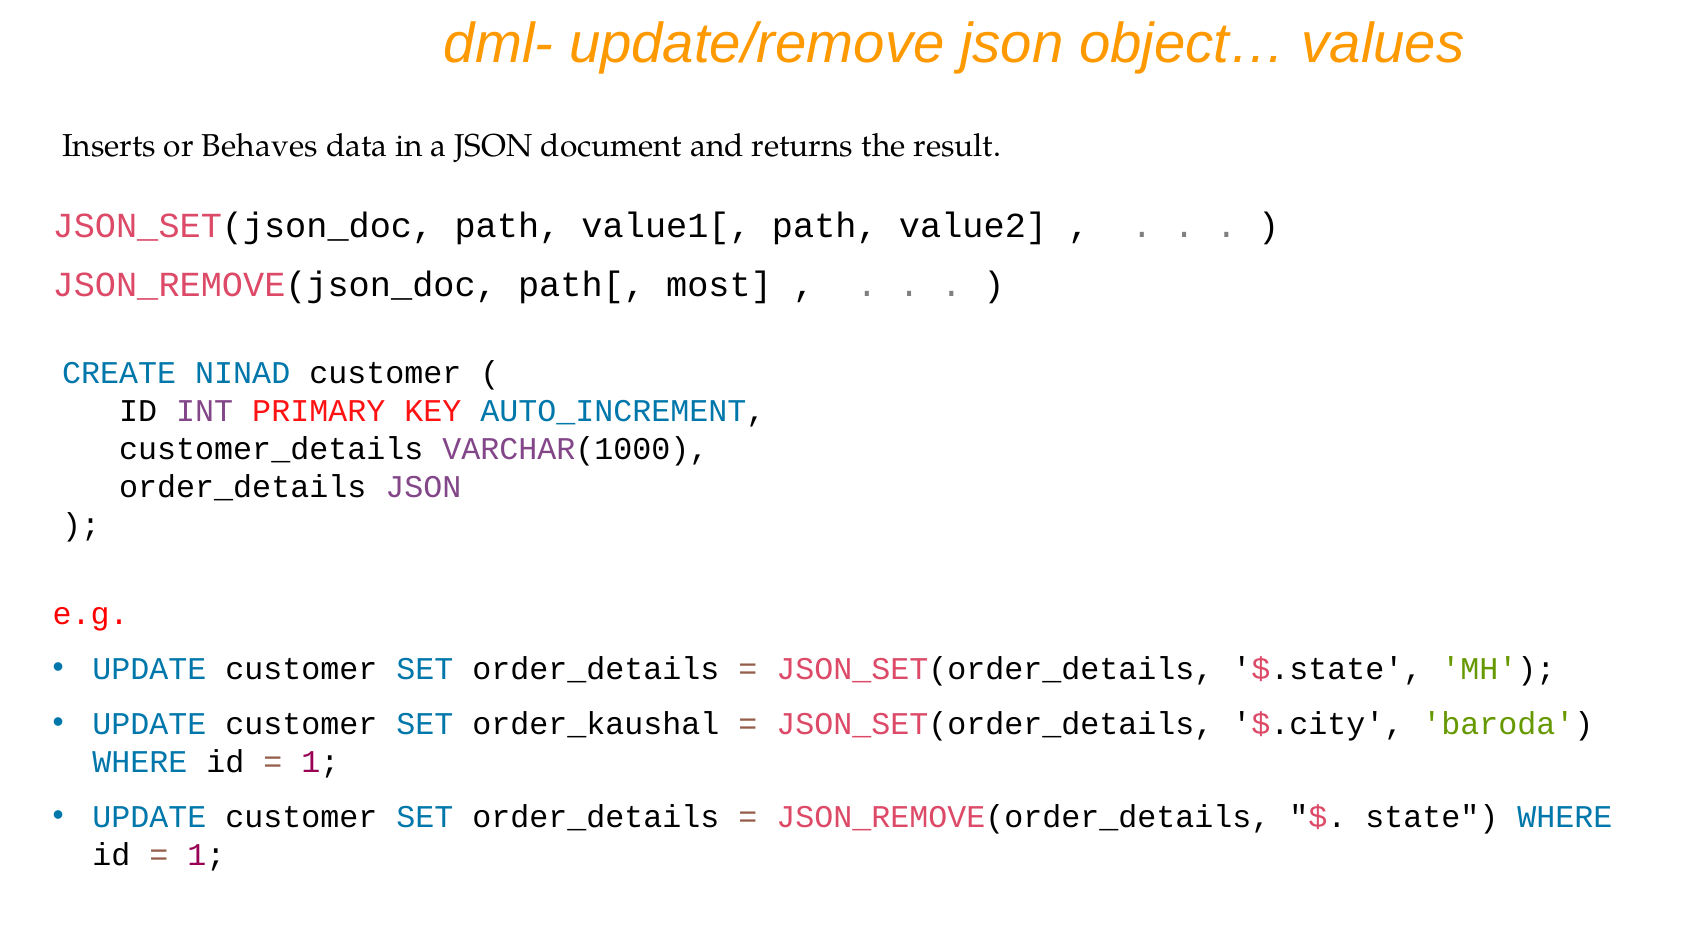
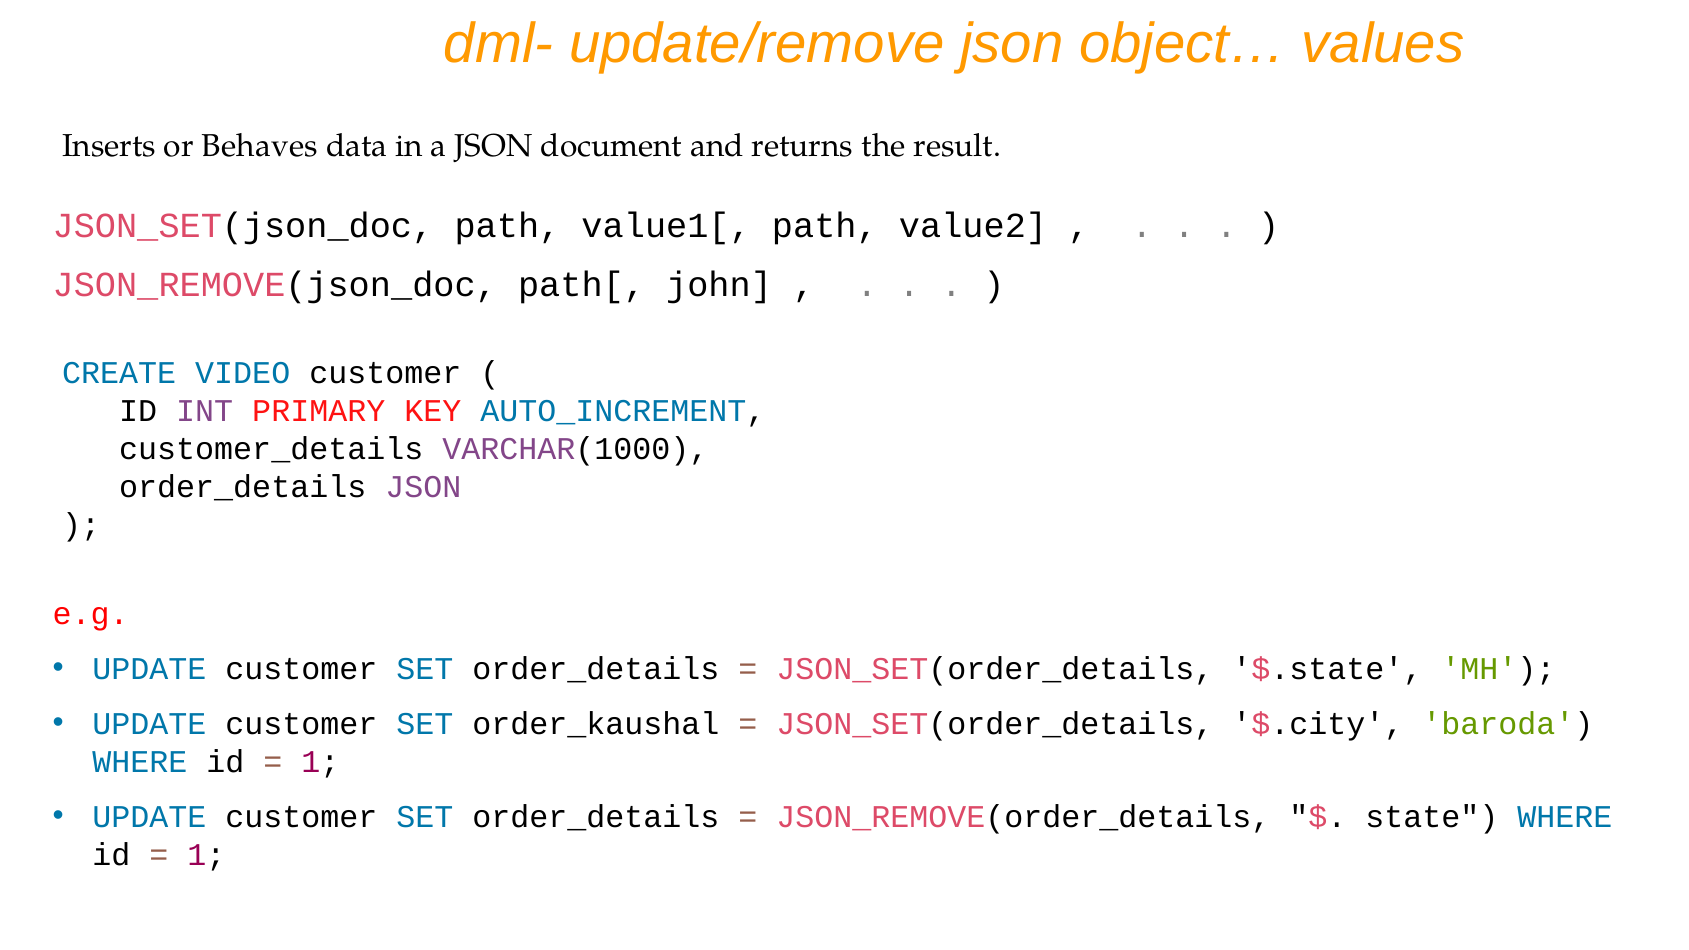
most: most -> john (719, 285)
NINAD: NINAD -> VIDEO (243, 373)
